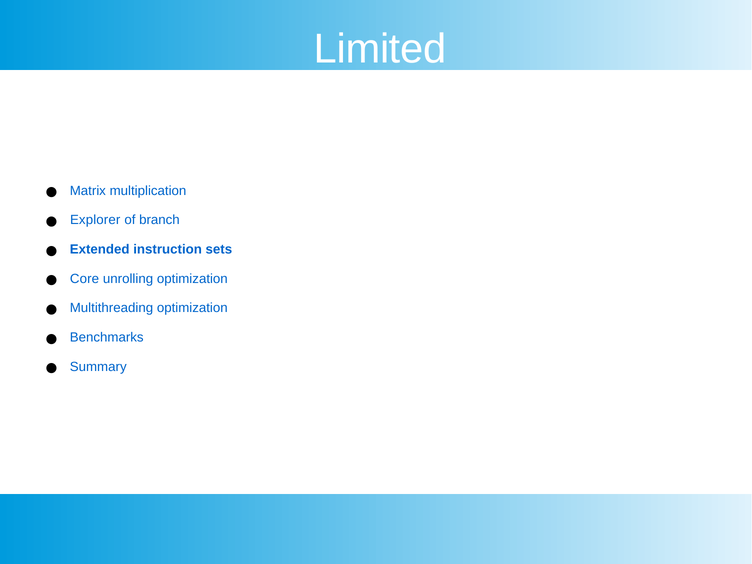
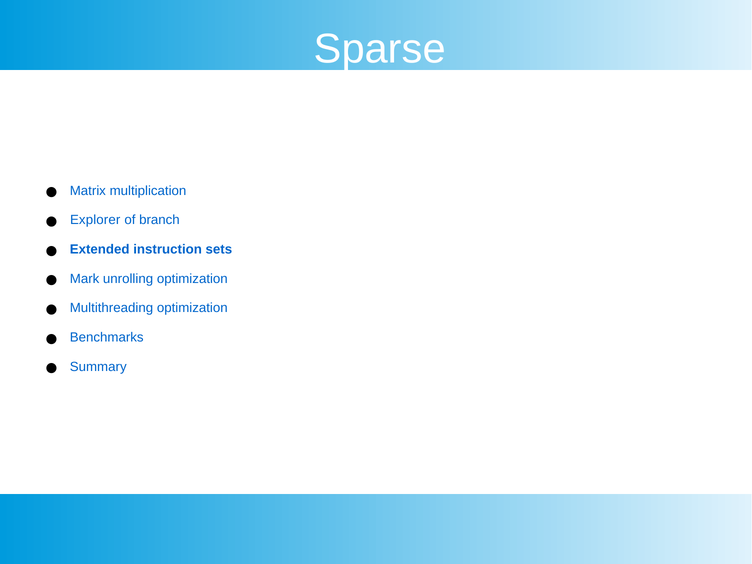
Limited: Limited -> Sparse (380, 49)
Core: Core -> Mark (85, 279)
